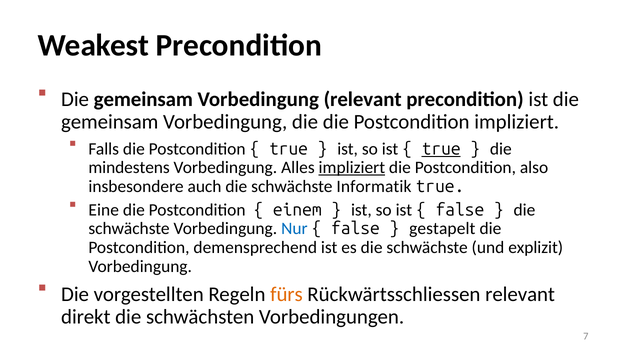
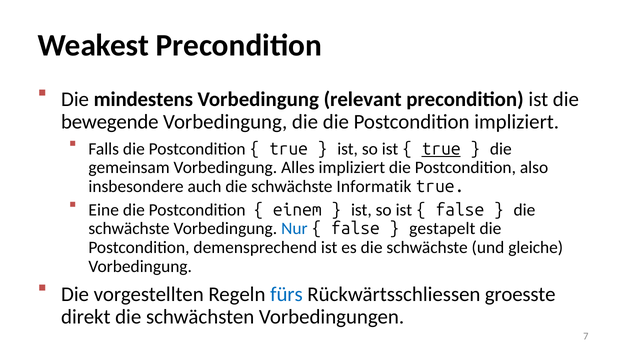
gemeinsam: gemeinsam -> mindestens (143, 99)
gemeinsam: gemeinsam -> bewegende (110, 122)
mindestens: mindestens -> gemeinsam (129, 168)
impliziert underline: present -> none (352, 168)
explizit: explizit -> gleiche (536, 248)
fürs colour: orange -> blue (286, 295)
Rückwärtsschliessen relevant: relevant -> groesste (520, 295)
